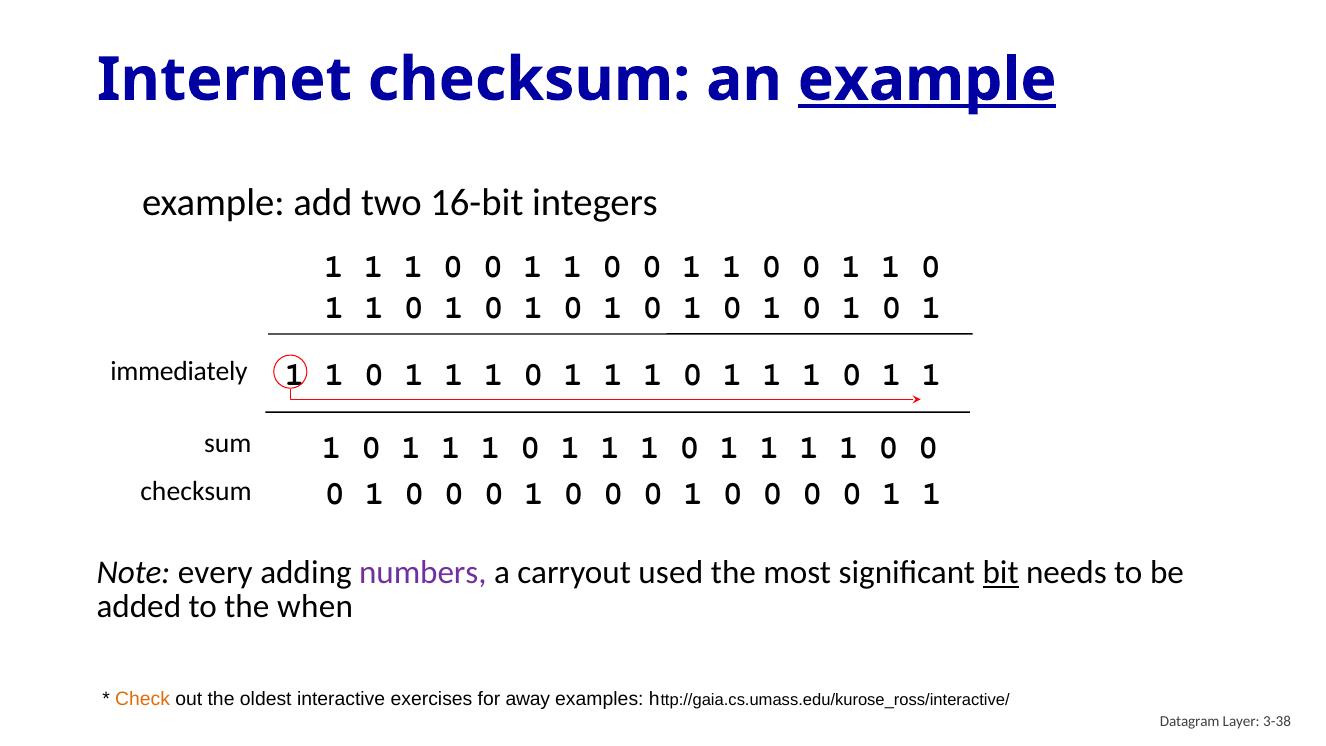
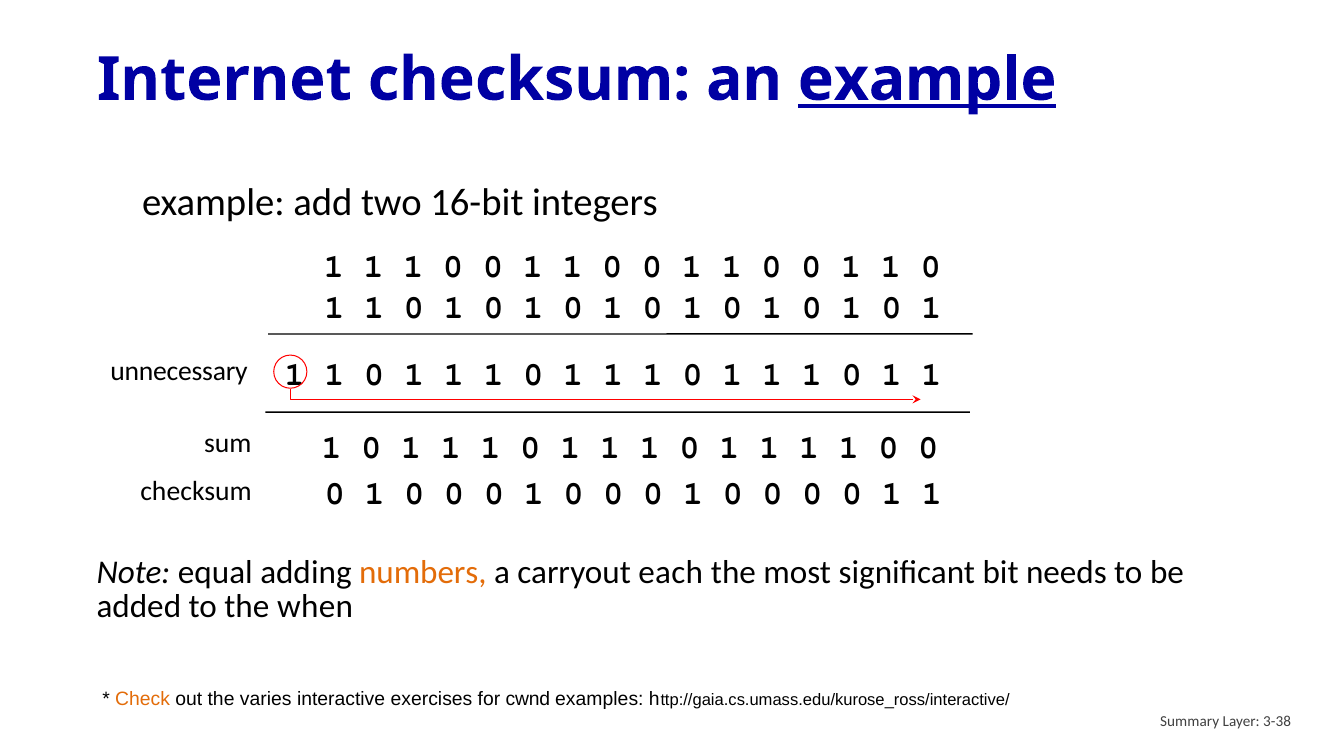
immediately: immediately -> unnecessary (179, 372)
every: every -> equal (215, 573)
numbers colour: purple -> orange (423, 573)
used: used -> each (671, 573)
bit underline: present -> none (1001, 573)
oldest: oldest -> varies (266, 699)
away: away -> cwnd (528, 699)
Datagram: Datagram -> Summary (1190, 721)
